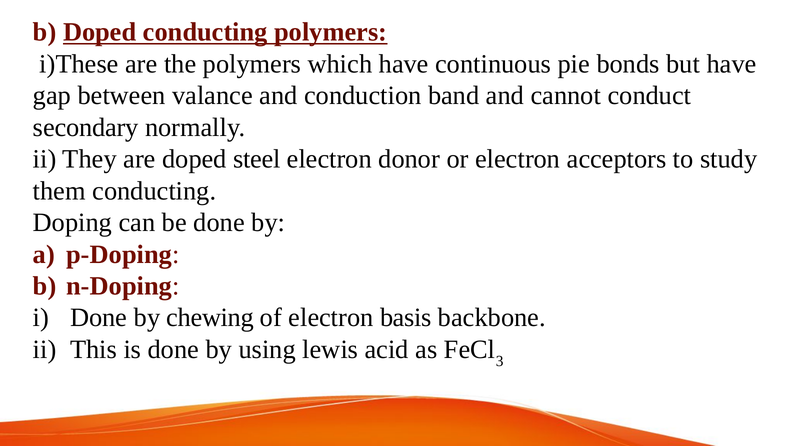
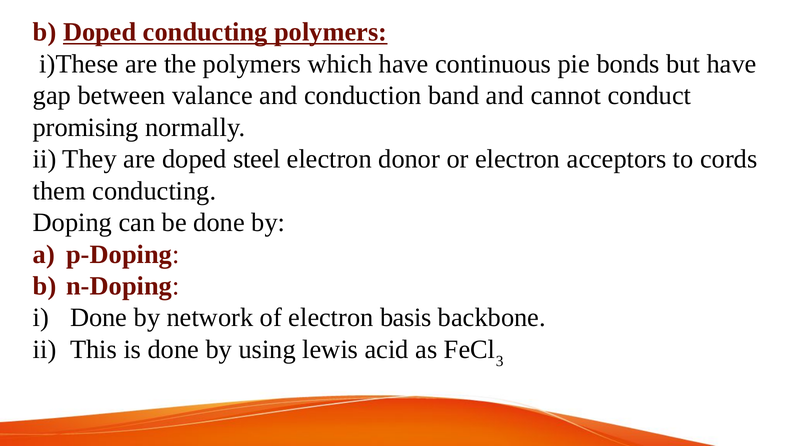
secondary: secondary -> promising (86, 127)
study: study -> cords (729, 159)
chewing: chewing -> network (210, 317)
